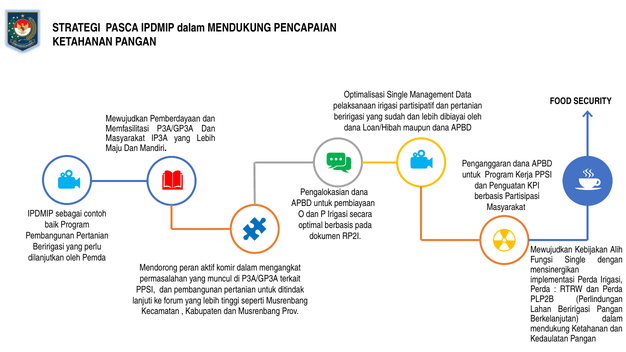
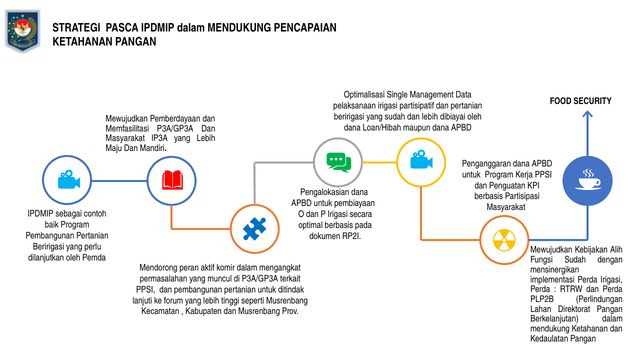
Fungsi Single: Single -> Sudah (575, 260)
Lahan Beririgasi: Beririgasi -> Direktorat (574, 309)
